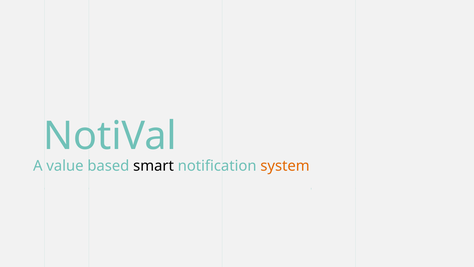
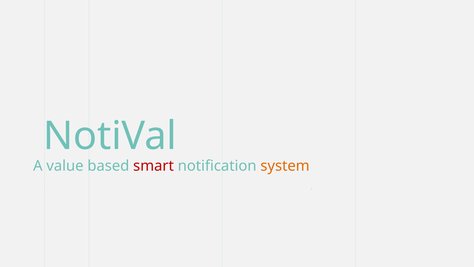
smart colour: black -> red (154, 166)
